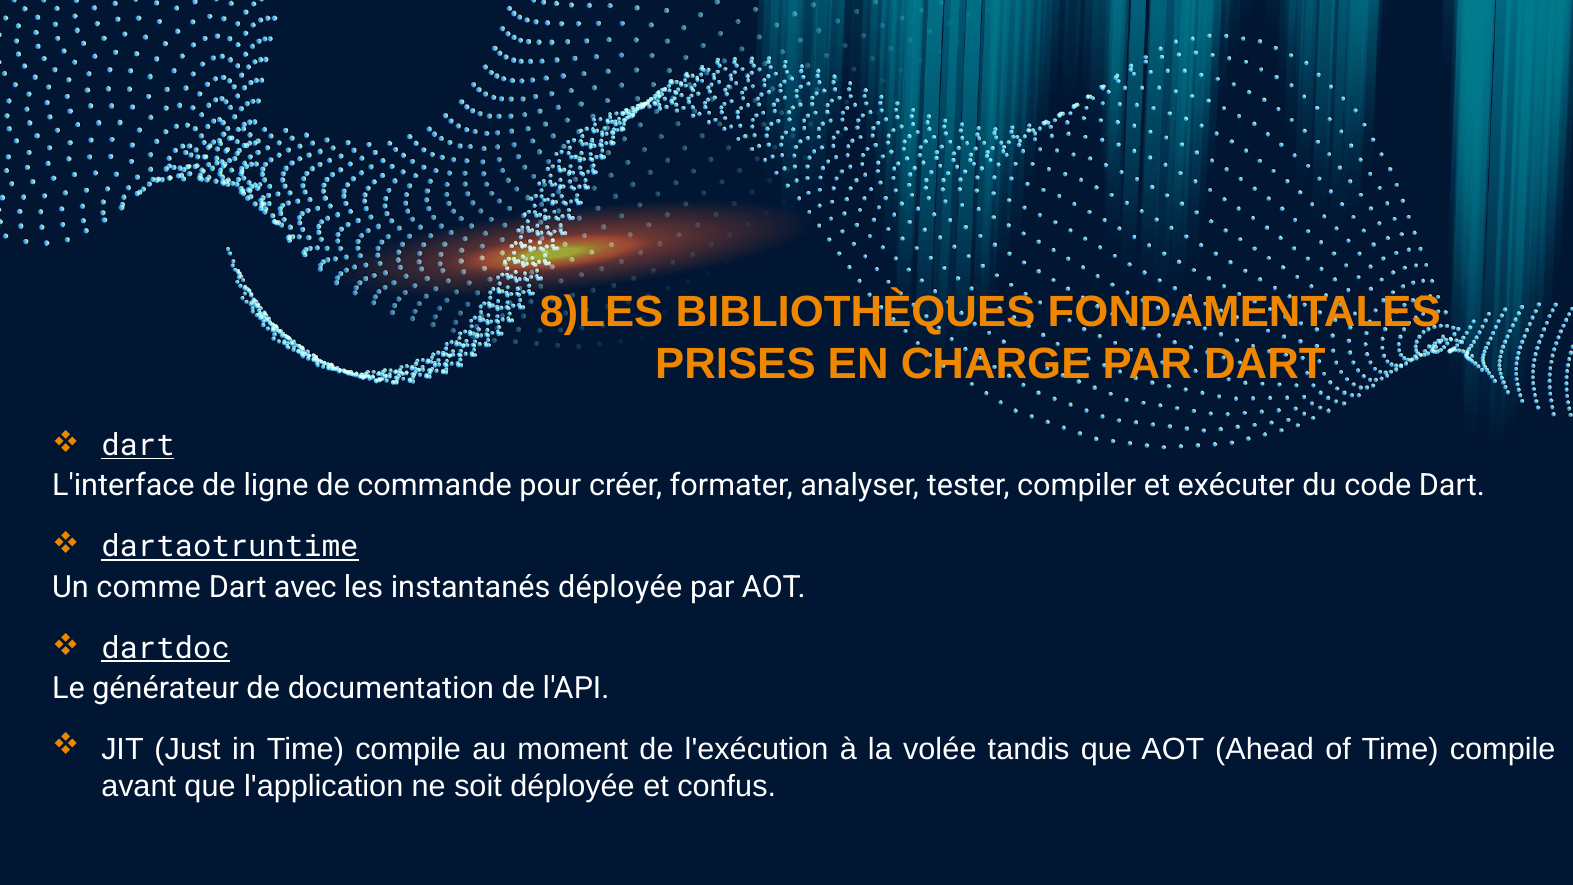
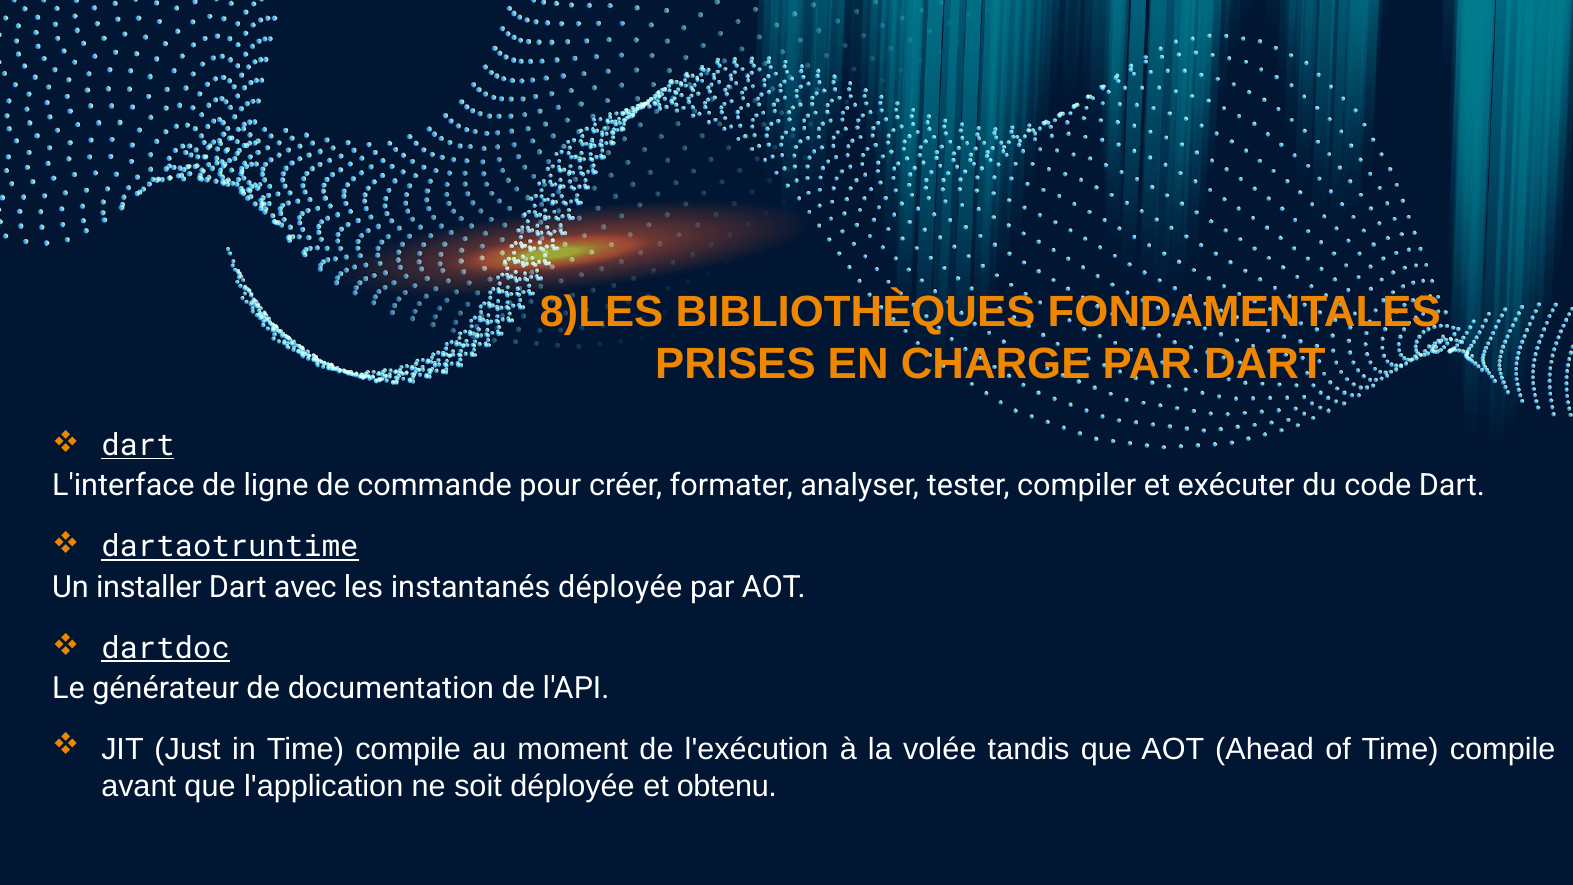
comme: comme -> installer (149, 587)
confus: confus -> obtenu (727, 786)
